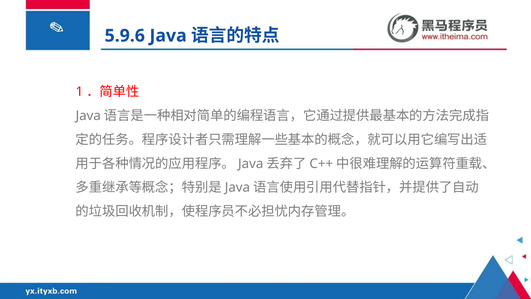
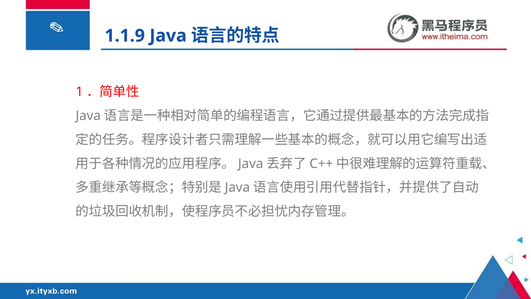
5.9.6: 5.9.6 -> 1.1.9 (125, 36)
